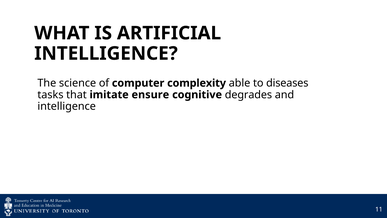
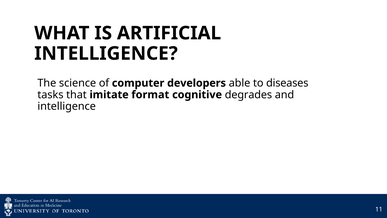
complexity: complexity -> developers (197, 83)
ensure: ensure -> format (150, 95)
